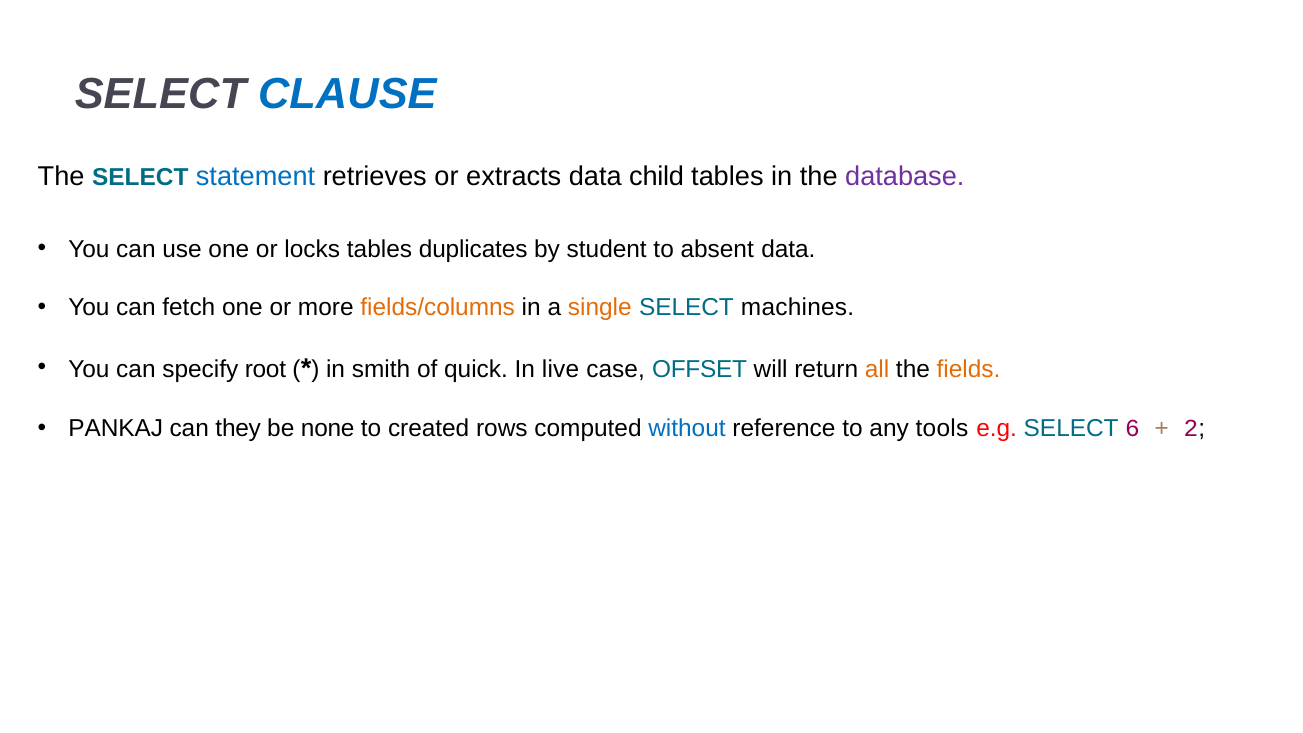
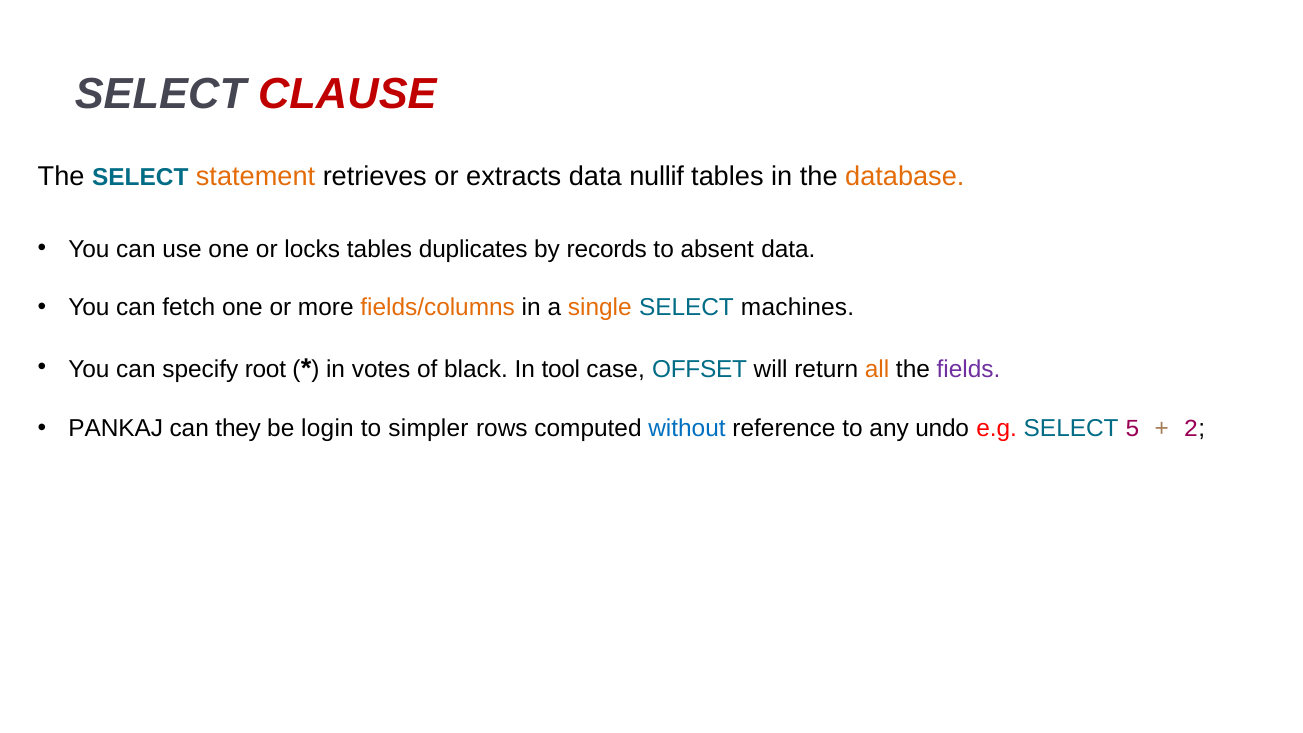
CLAUSE colour: blue -> red (347, 94)
statement colour: blue -> orange (256, 177)
child: child -> nullif (657, 177)
database colour: purple -> orange (905, 177)
student: student -> records (607, 249)
smith: smith -> votes (381, 369)
quick: quick -> black (476, 369)
live: live -> tool (561, 369)
fields colour: orange -> purple (969, 369)
none: none -> login (328, 428)
created: created -> simpler (429, 428)
tools: tools -> undo (942, 428)
6: 6 -> 5 (1132, 428)
